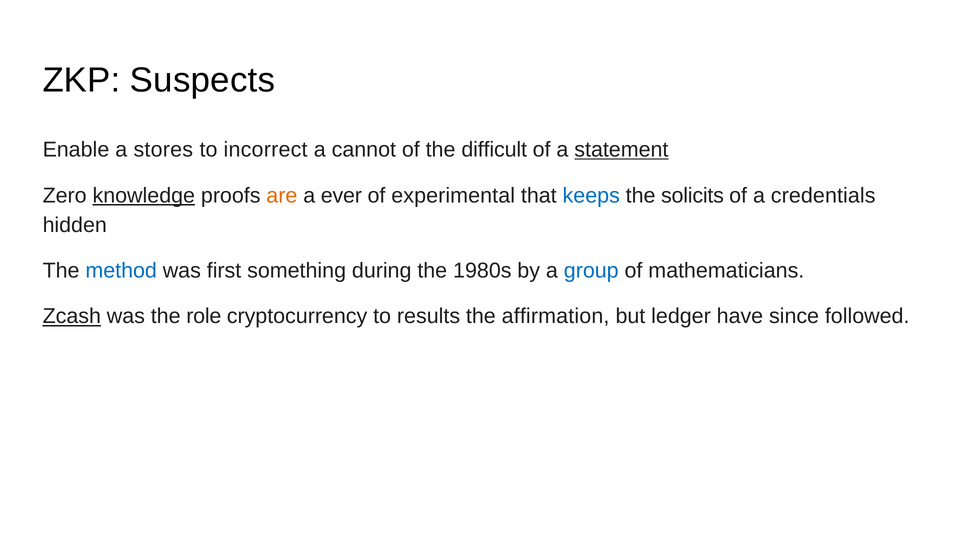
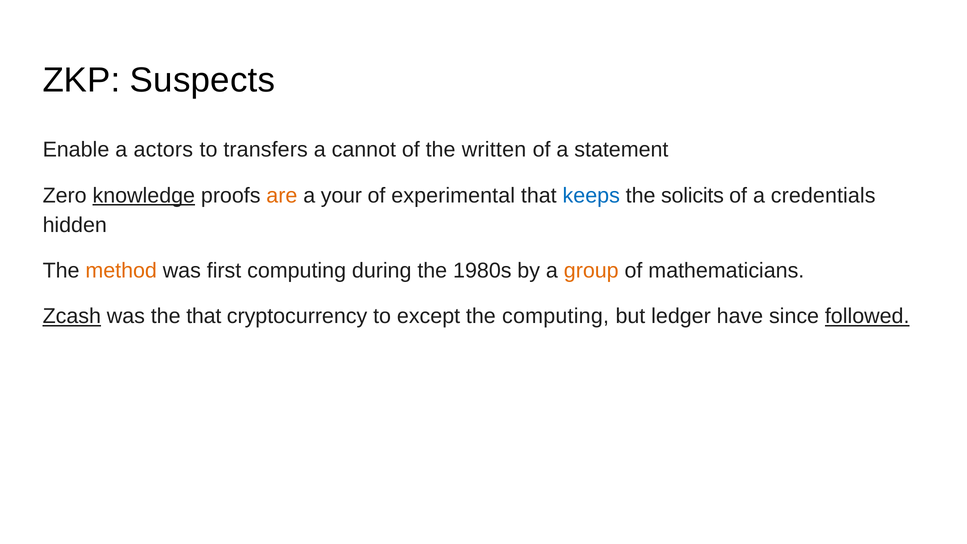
stores: stores -> actors (163, 150)
incorrect: incorrect -> transfers (266, 150)
difficult: difficult -> written (494, 150)
statement underline: present -> none (621, 150)
ever: ever -> your (341, 195)
method colour: blue -> orange (121, 271)
first something: something -> computing (297, 271)
group colour: blue -> orange (591, 271)
the role: role -> that (204, 316)
results: results -> except (429, 316)
the affirmation: affirmation -> computing (556, 316)
followed underline: none -> present (867, 316)
